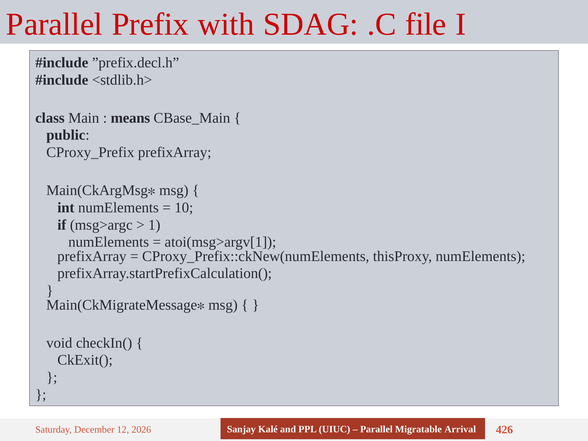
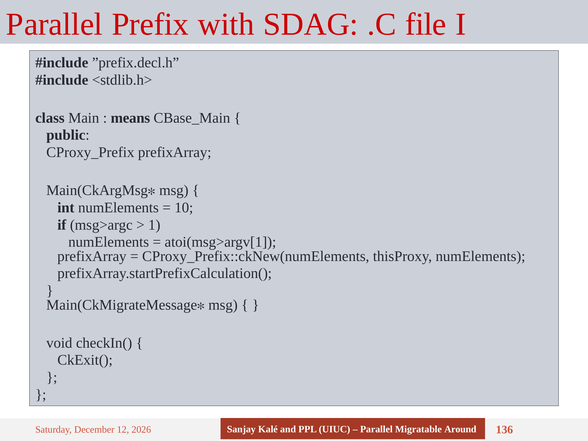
Arrival: Arrival -> Around (460, 429)
426: 426 -> 136 (504, 430)
